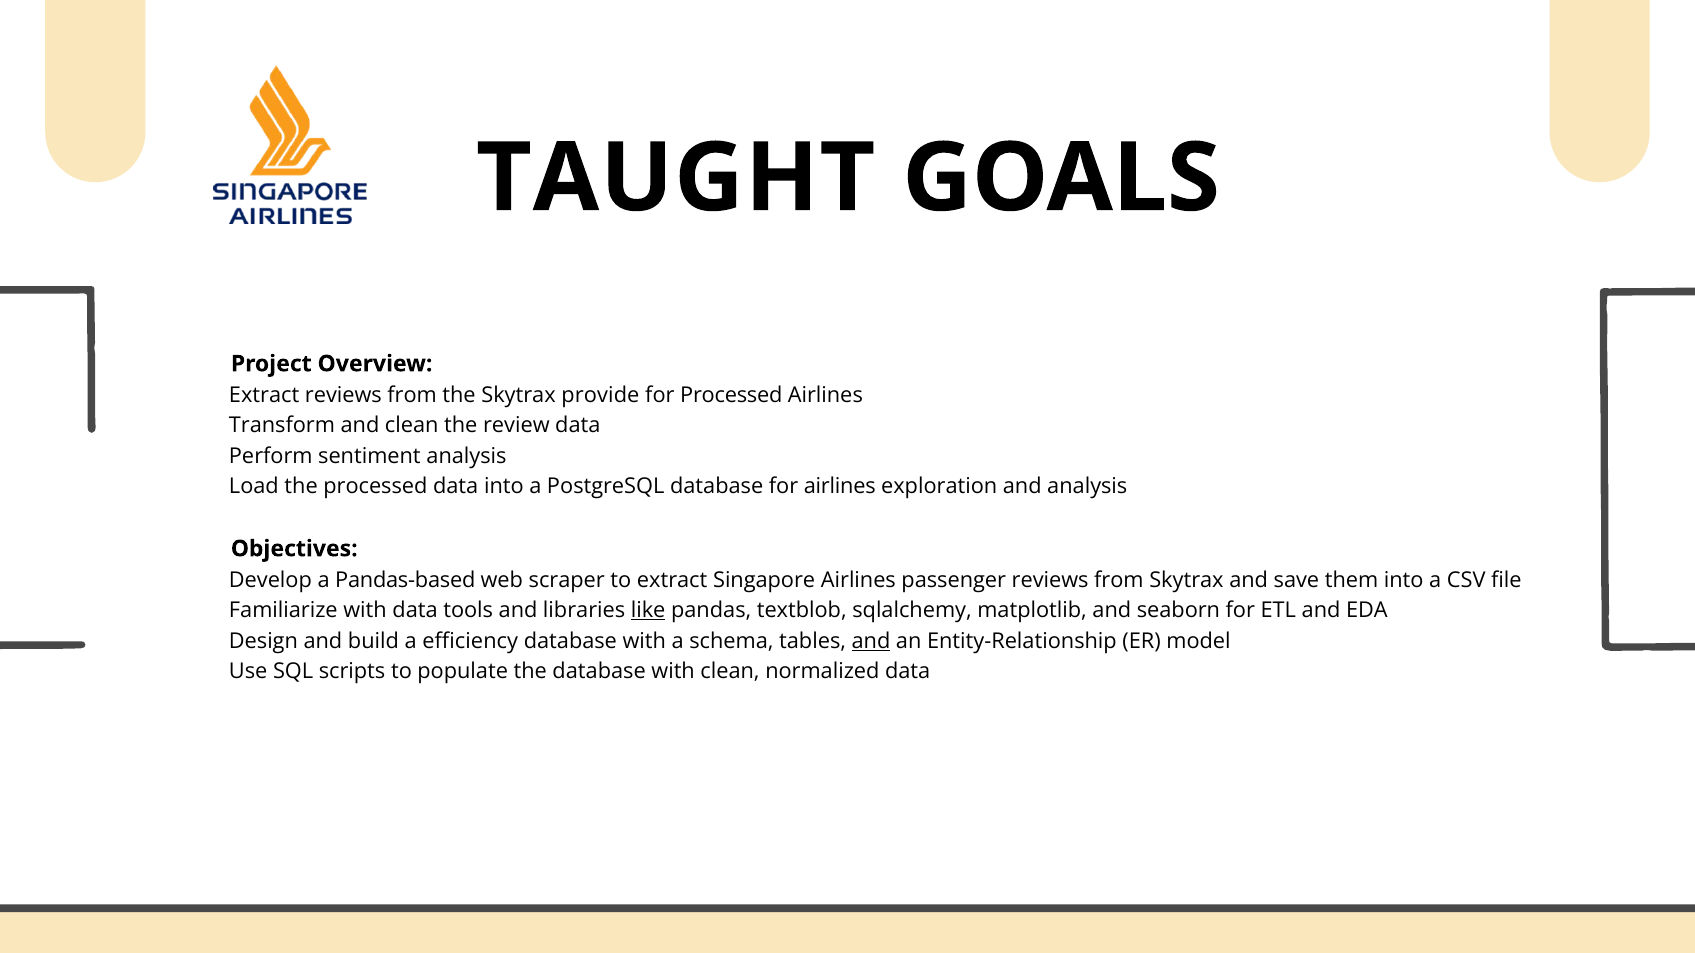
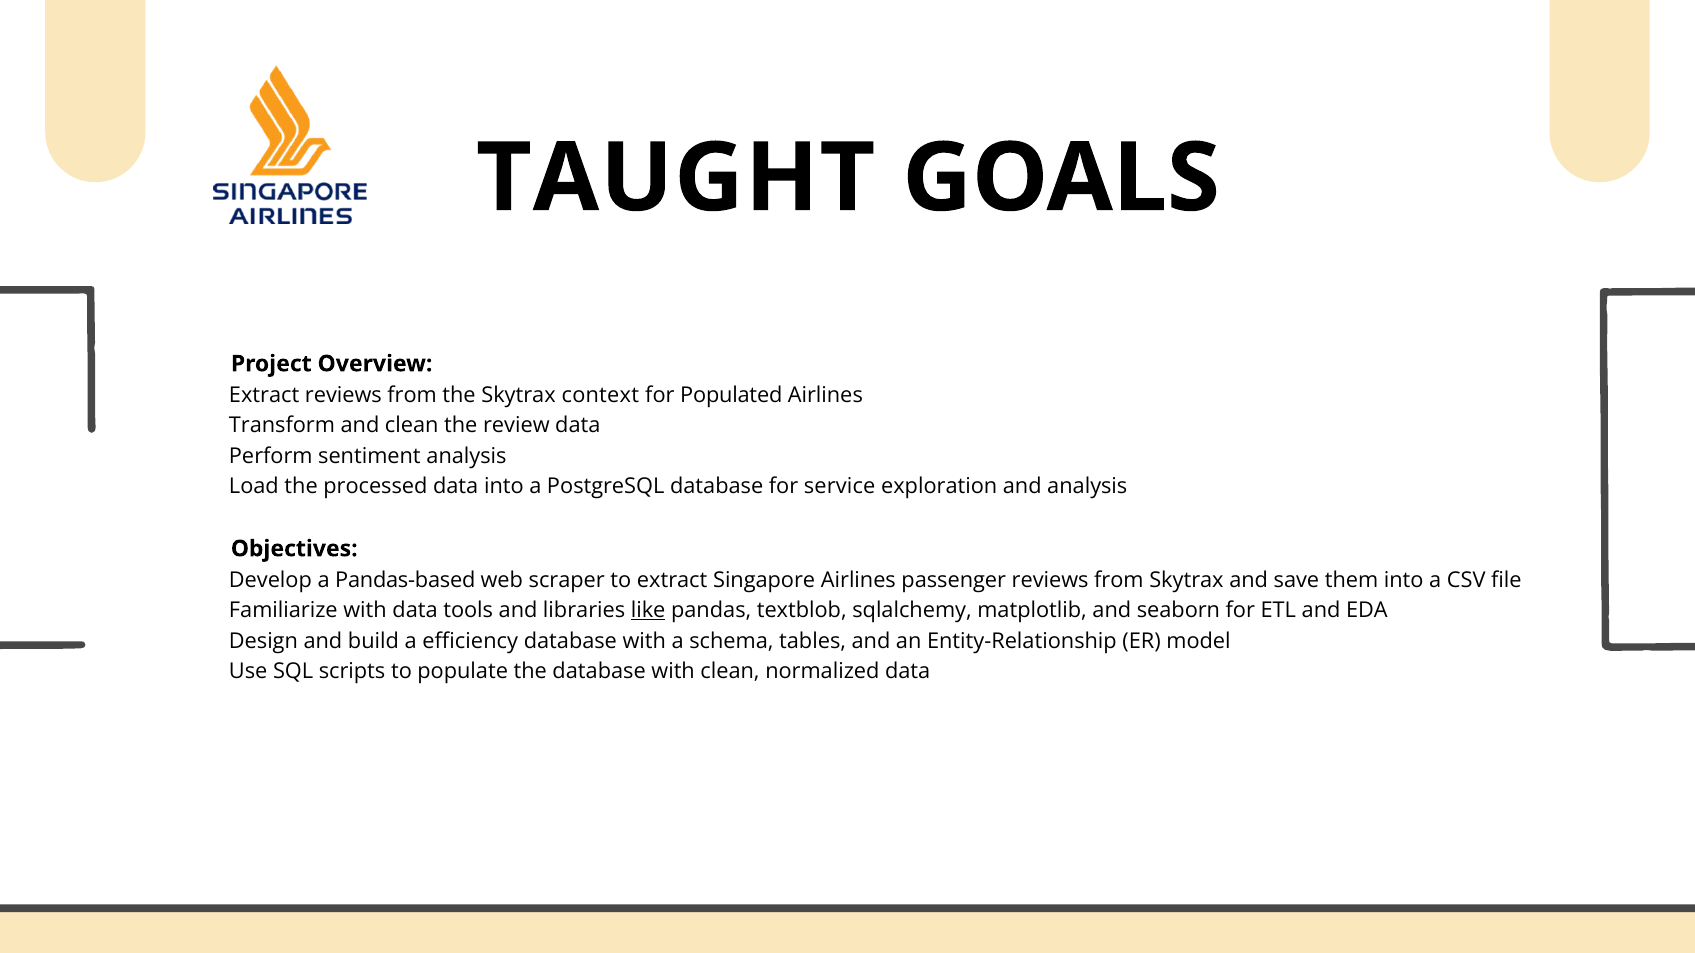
provide: provide -> context (600, 395)
for Processed: Processed -> Populated (731, 395)
for airlines: airlines -> service (840, 487)
and underline: present -> none (871, 641)
